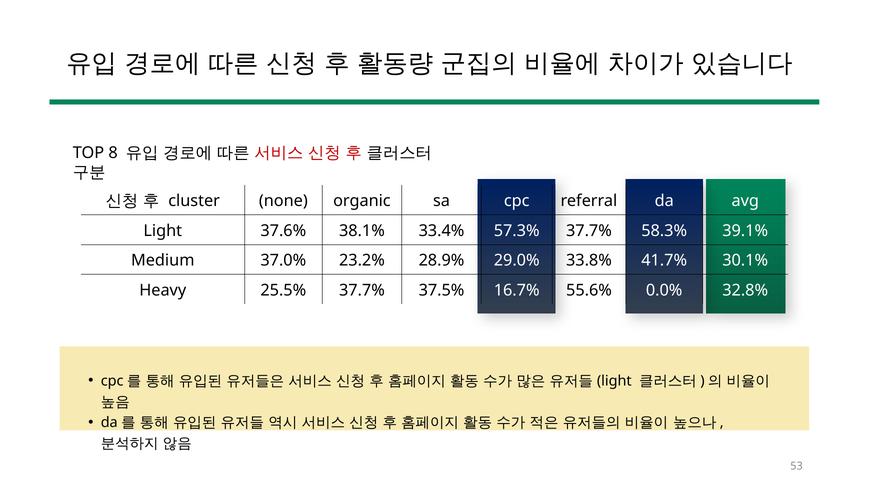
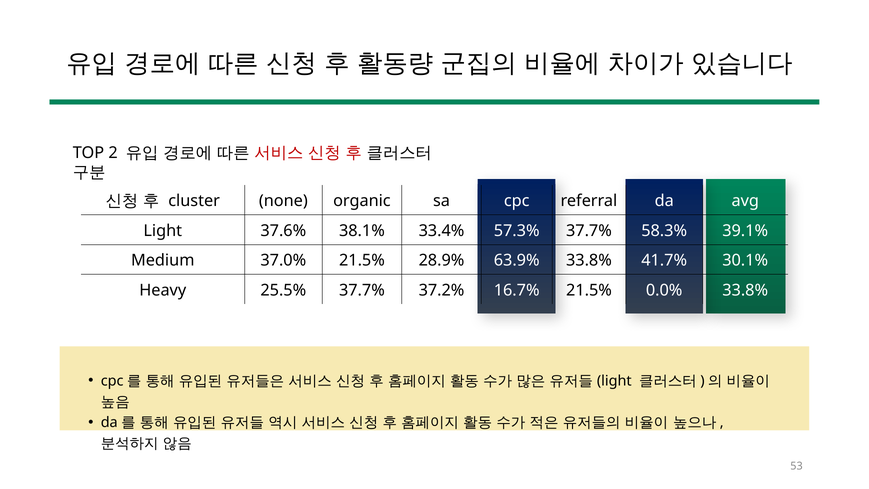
8: 8 -> 2 (113, 153)
37.0% 23.2%: 23.2% -> 21.5% (362, 260)
29.0%: 29.0% -> 63.9% (517, 260)
37.5%: 37.5% -> 37.2% (442, 290)
16.7% 55.6%: 55.6% -> 21.5% (589, 290)
0.0% 32.8%: 32.8% -> 33.8% (745, 290)
